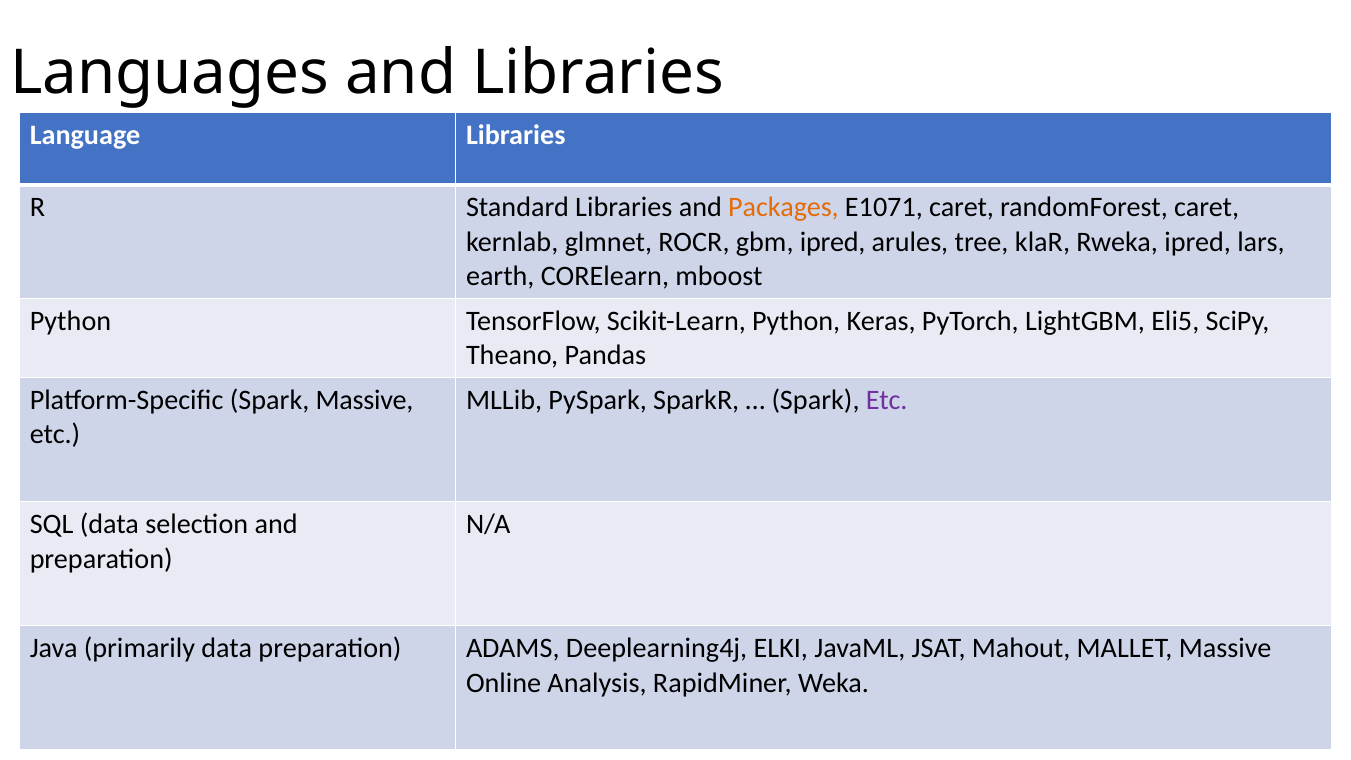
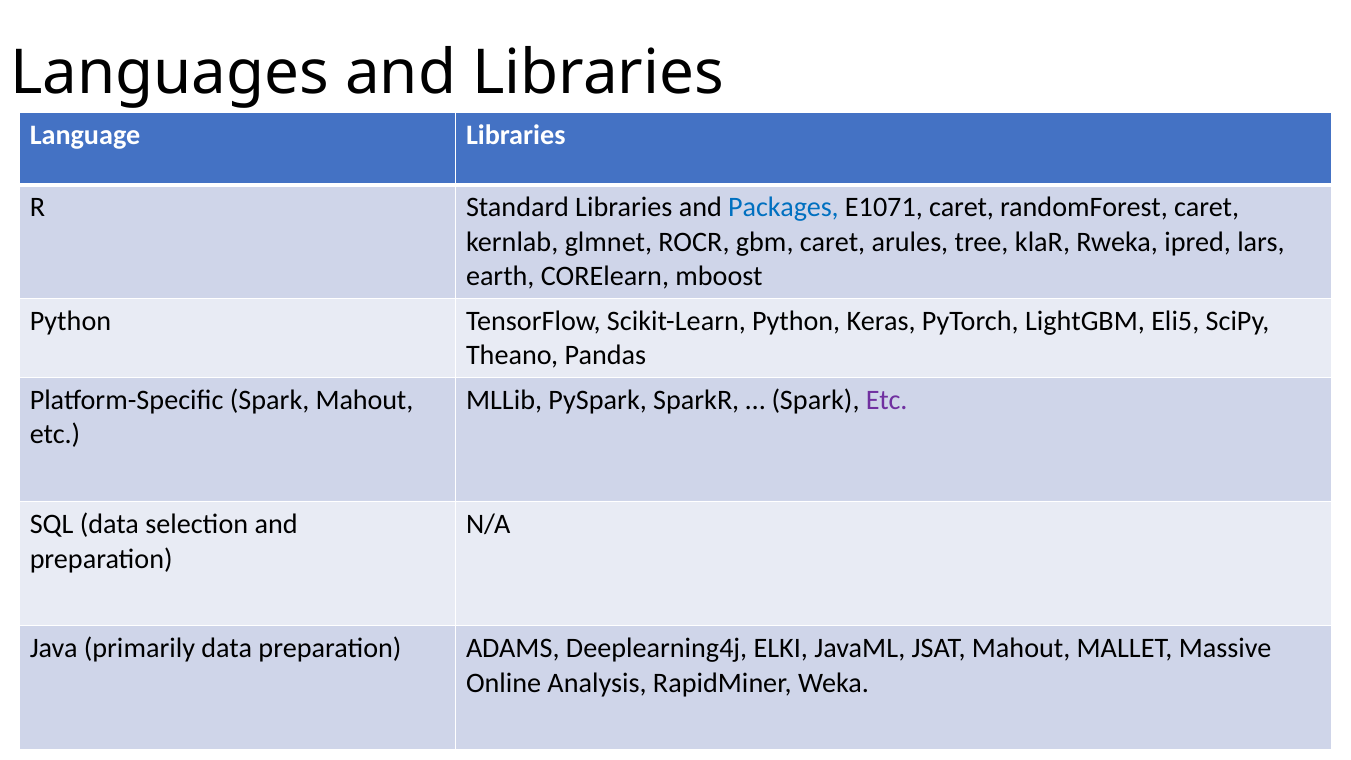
Packages colour: orange -> blue (783, 207)
gbm ipred: ipred -> caret (833, 242)
Spark Massive: Massive -> Mahout (364, 400)
